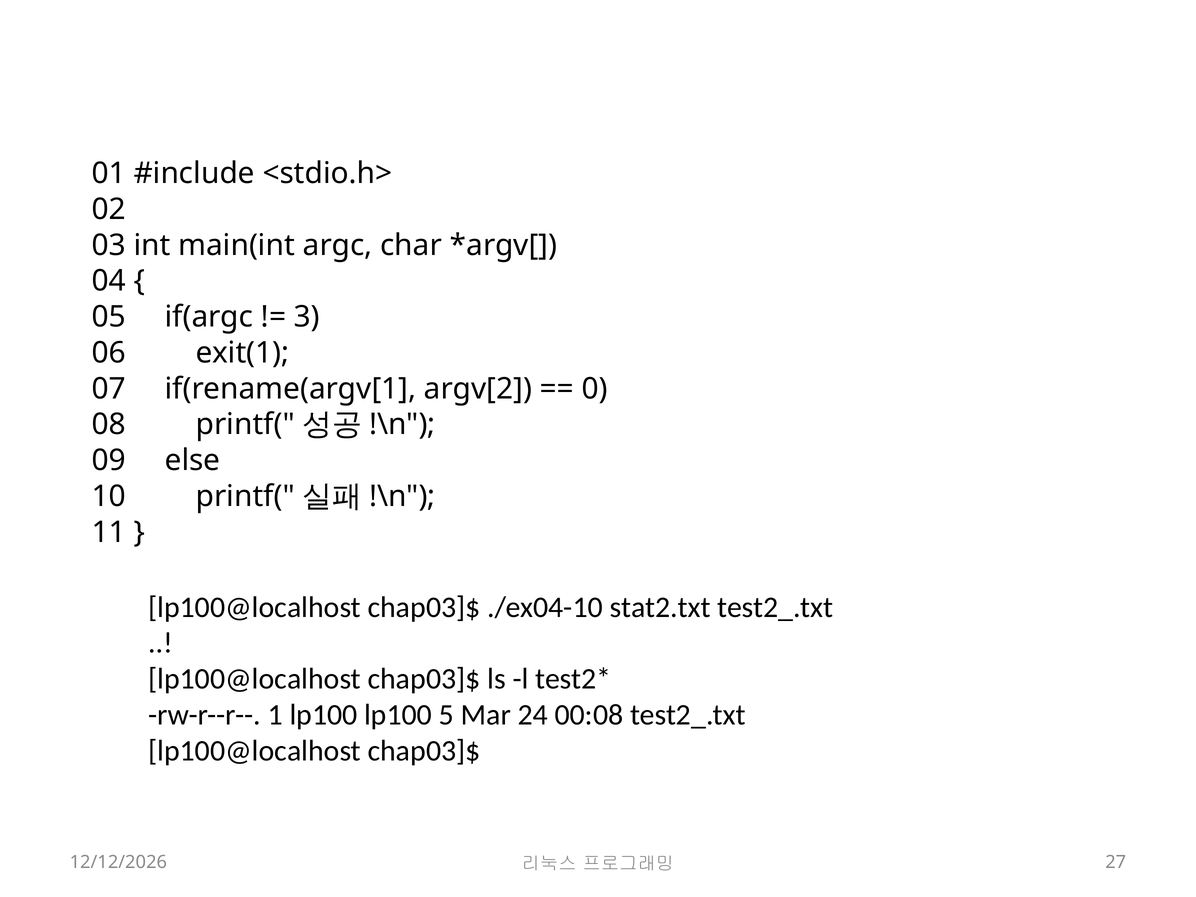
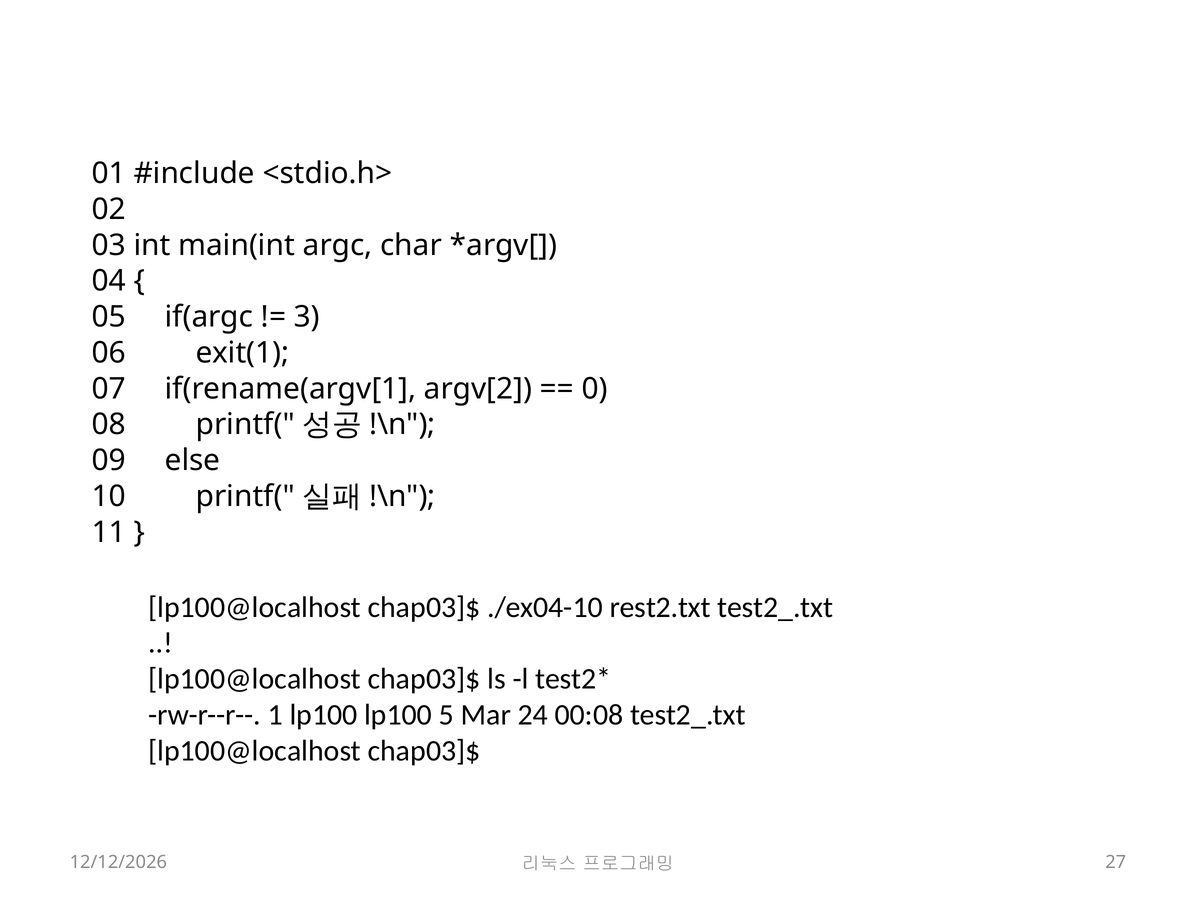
stat2.txt: stat2.txt -> rest2.txt (660, 607)
